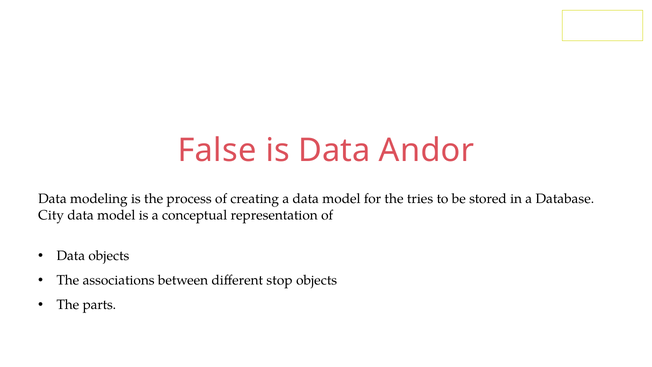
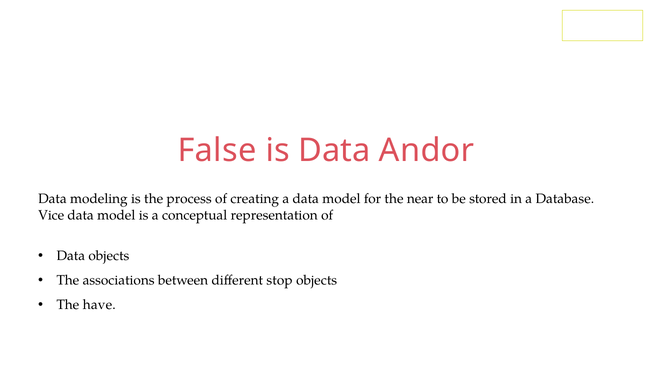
tries: tries -> near (420, 199)
City: City -> Vice (51, 215)
parts: parts -> have (99, 305)
